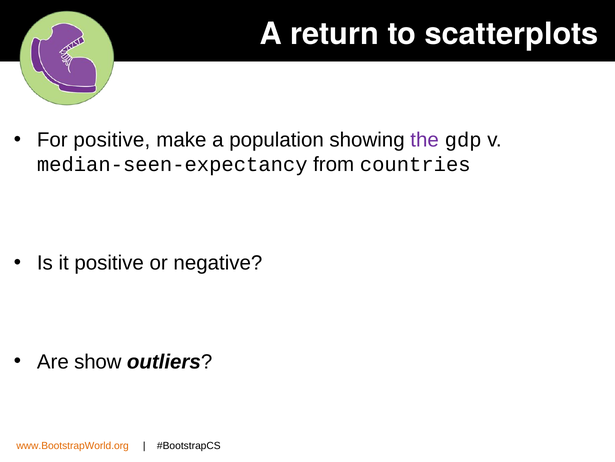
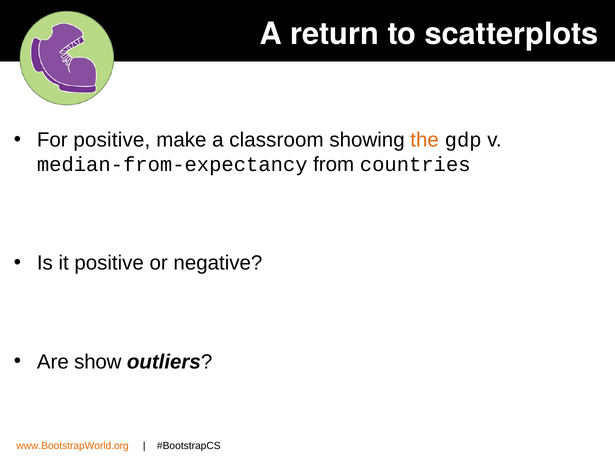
population: population -> classroom (276, 140)
the colour: purple -> orange (425, 140)
median-seen-expectancy: median-seen-expectancy -> median-from-expectancy (172, 164)
